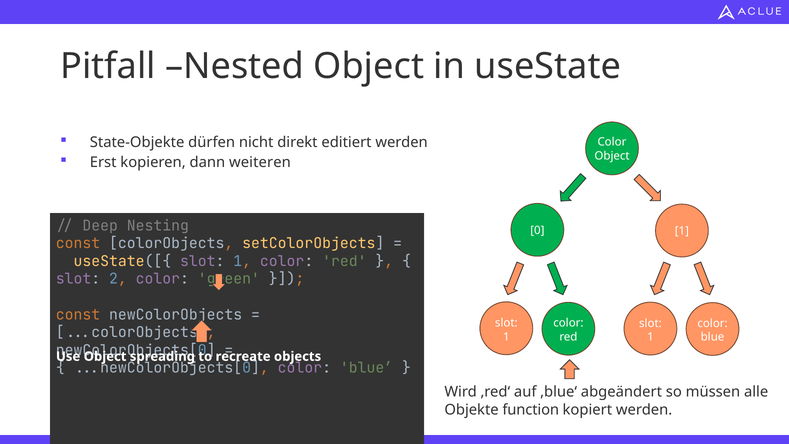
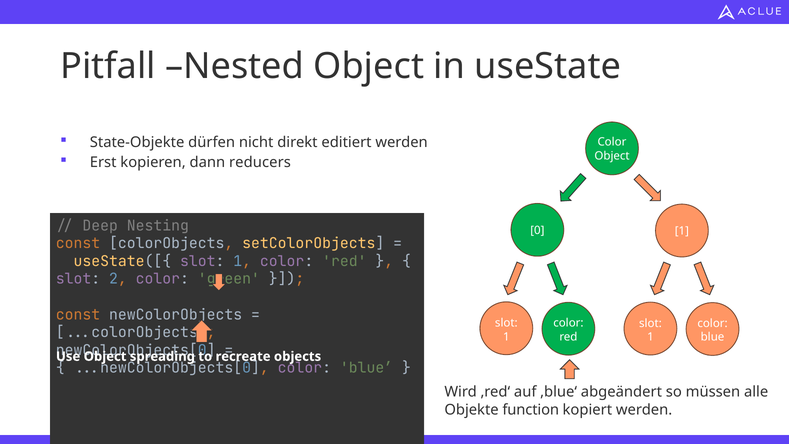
weiteren: weiteren -> reducers (260, 162)
